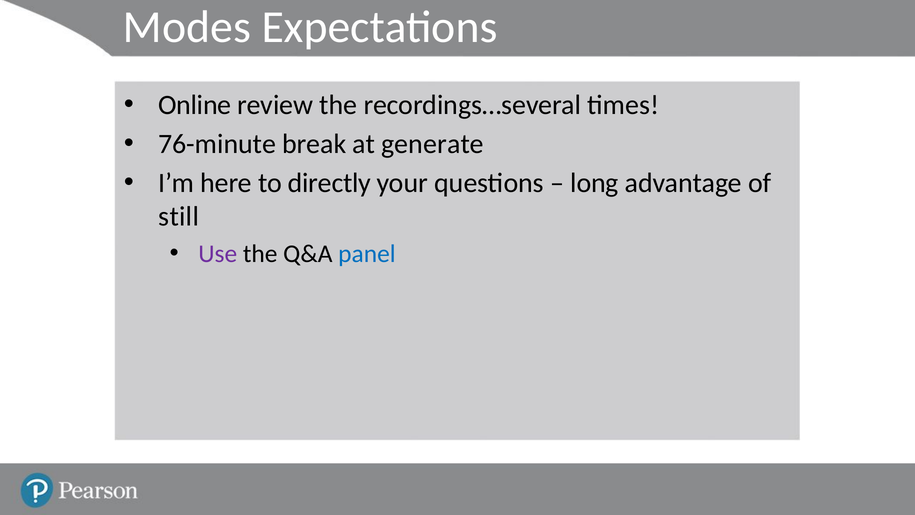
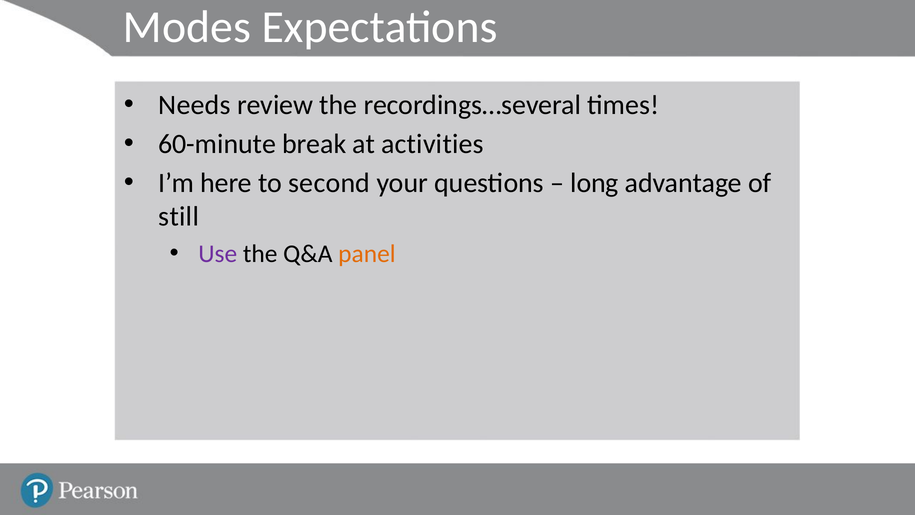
Online: Online -> Needs (195, 105)
76-minute: 76-minute -> 60-minute (217, 144)
generate: generate -> activities (432, 144)
directly: directly -> second (329, 183)
panel colour: blue -> orange (367, 254)
